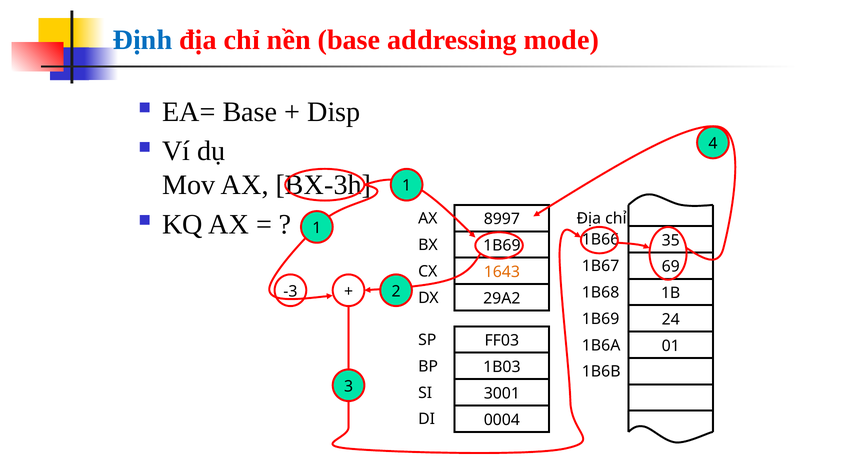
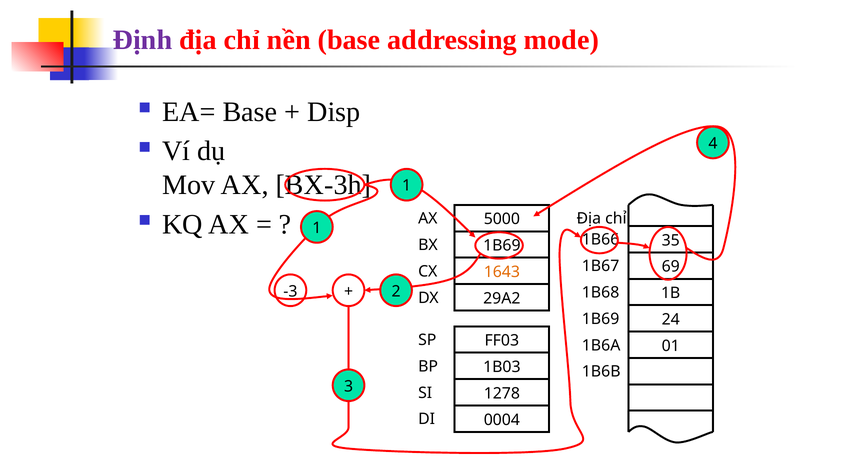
Định colour: blue -> purple (142, 40)
8997: 8997 -> 5000 (502, 219)
3001: 3001 -> 1278 (502, 394)
